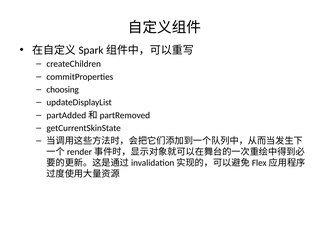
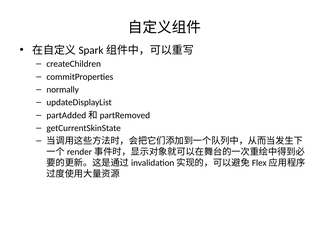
choosing: choosing -> normally (63, 90)
